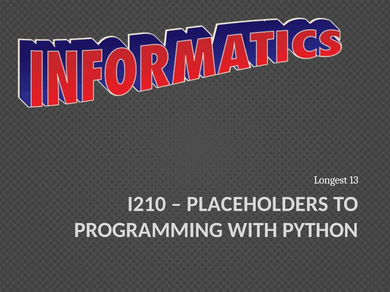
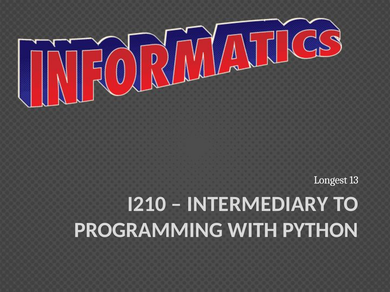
PLACEHOLDERS: PLACEHOLDERS -> INTERMEDIARY (257, 204)
